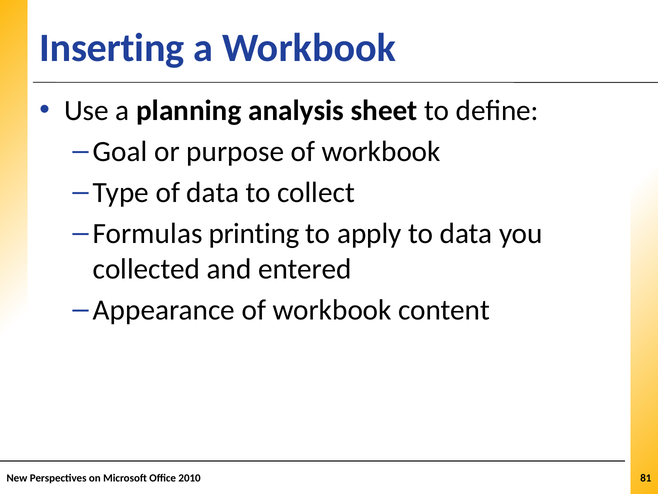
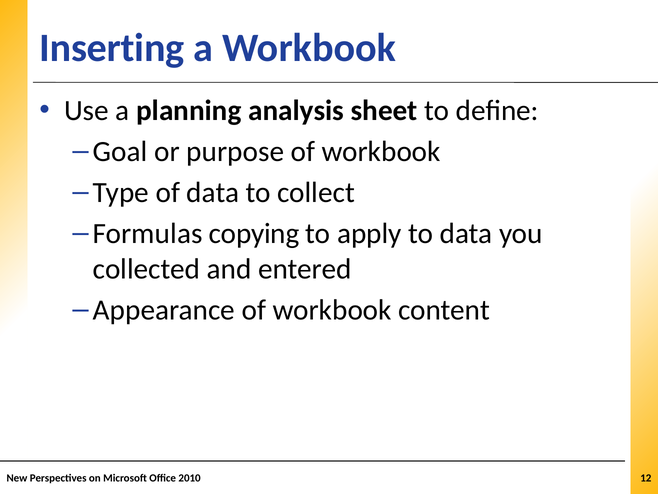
printing: printing -> copying (254, 233)
81: 81 -> 12 (646, 478)
